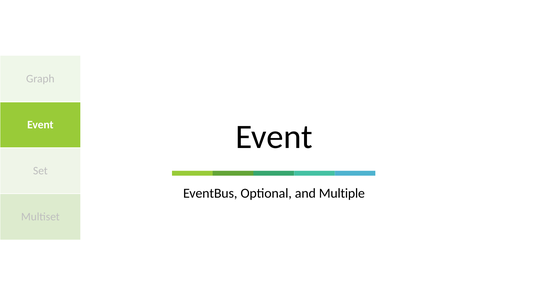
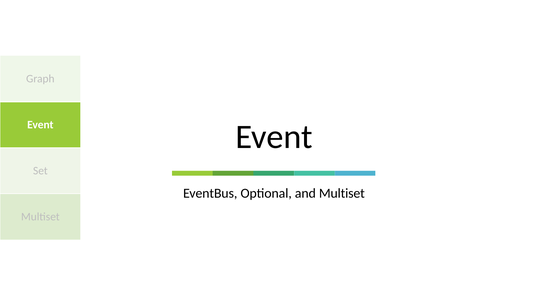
and Multiple: Multiple -> Multiset (342, 193)
